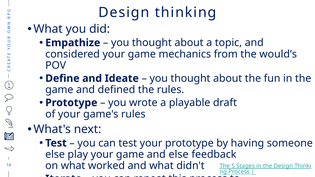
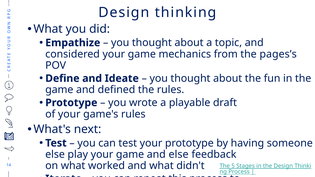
would’s: would’s -> pages’s (278, 54)
